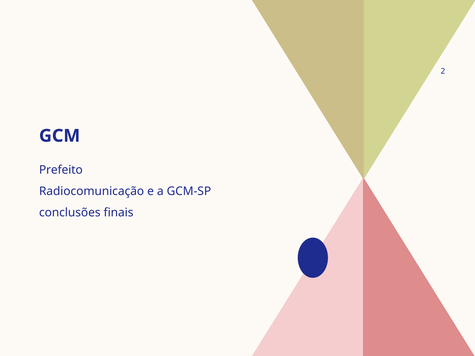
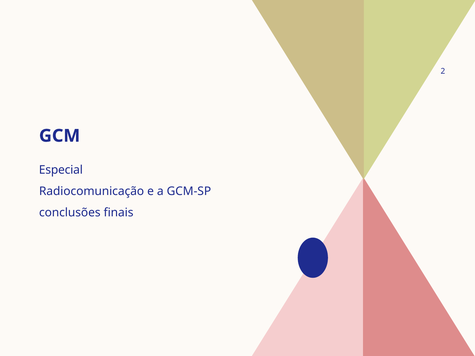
Prefeito: Prefeito -> Especial (61, 170)
